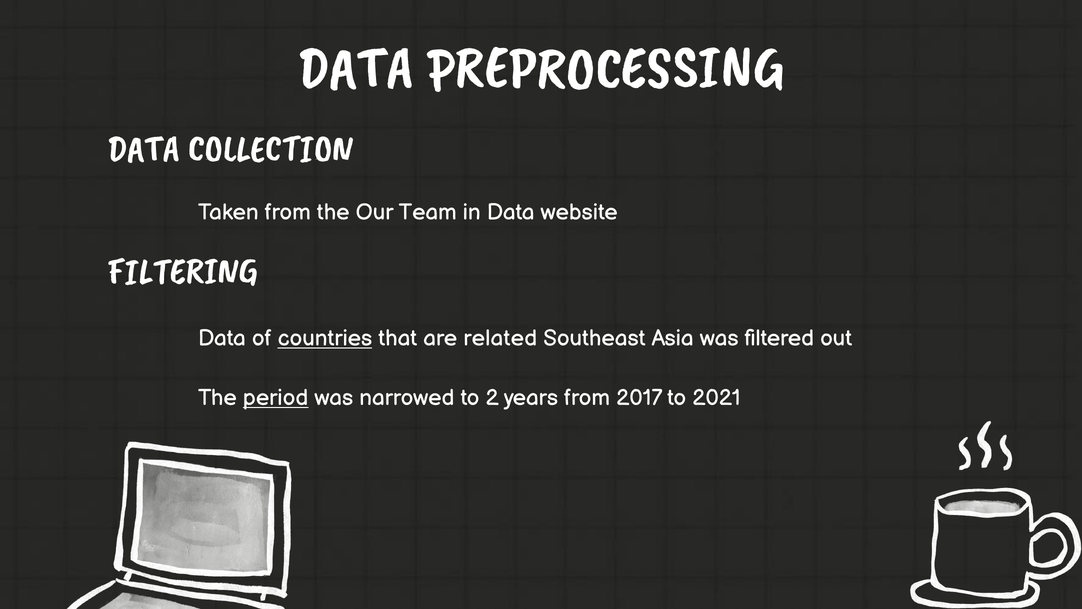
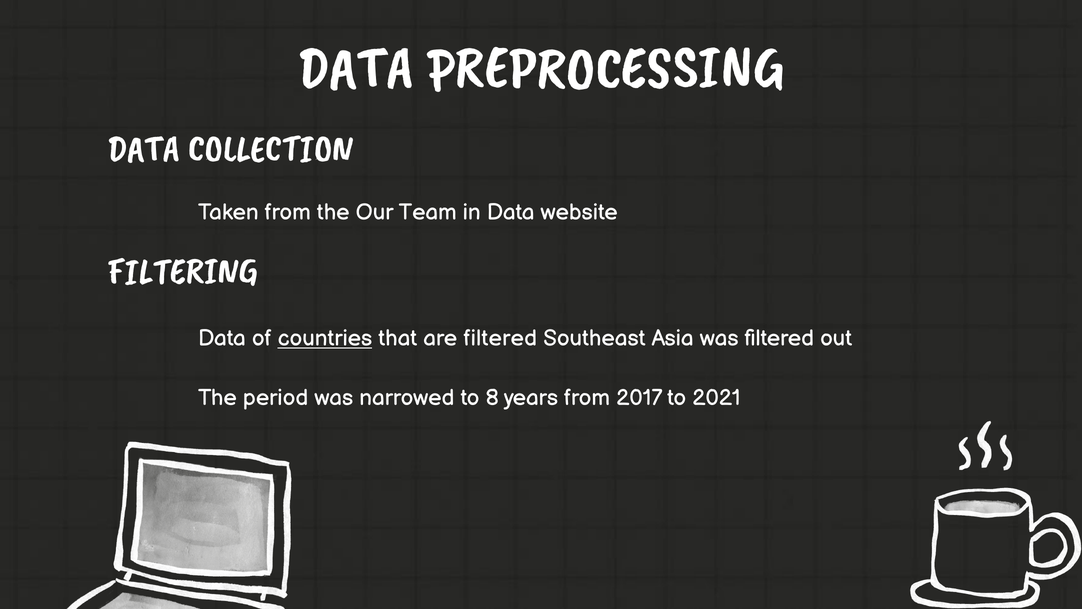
are related: related -> filtered (500, 338)
period underline: present -> none (276, 398)
2: 2 -> 8 (492, 398)
